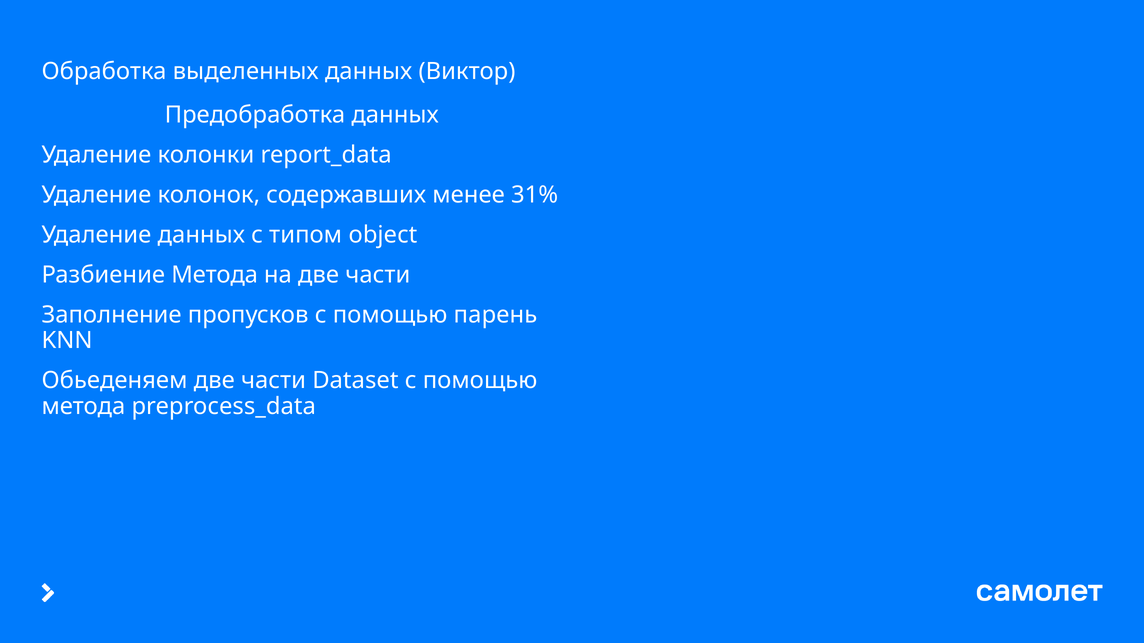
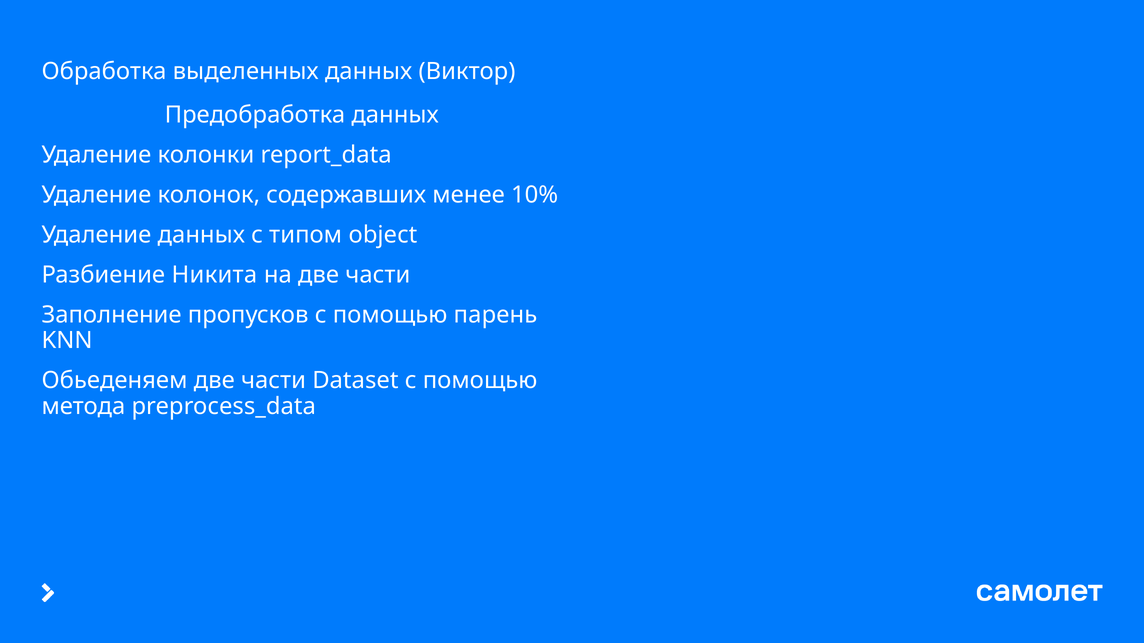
31%: 31% -> 10% (535, 195)
Разбиение Метода: Метода -> Никита (214, 275)
